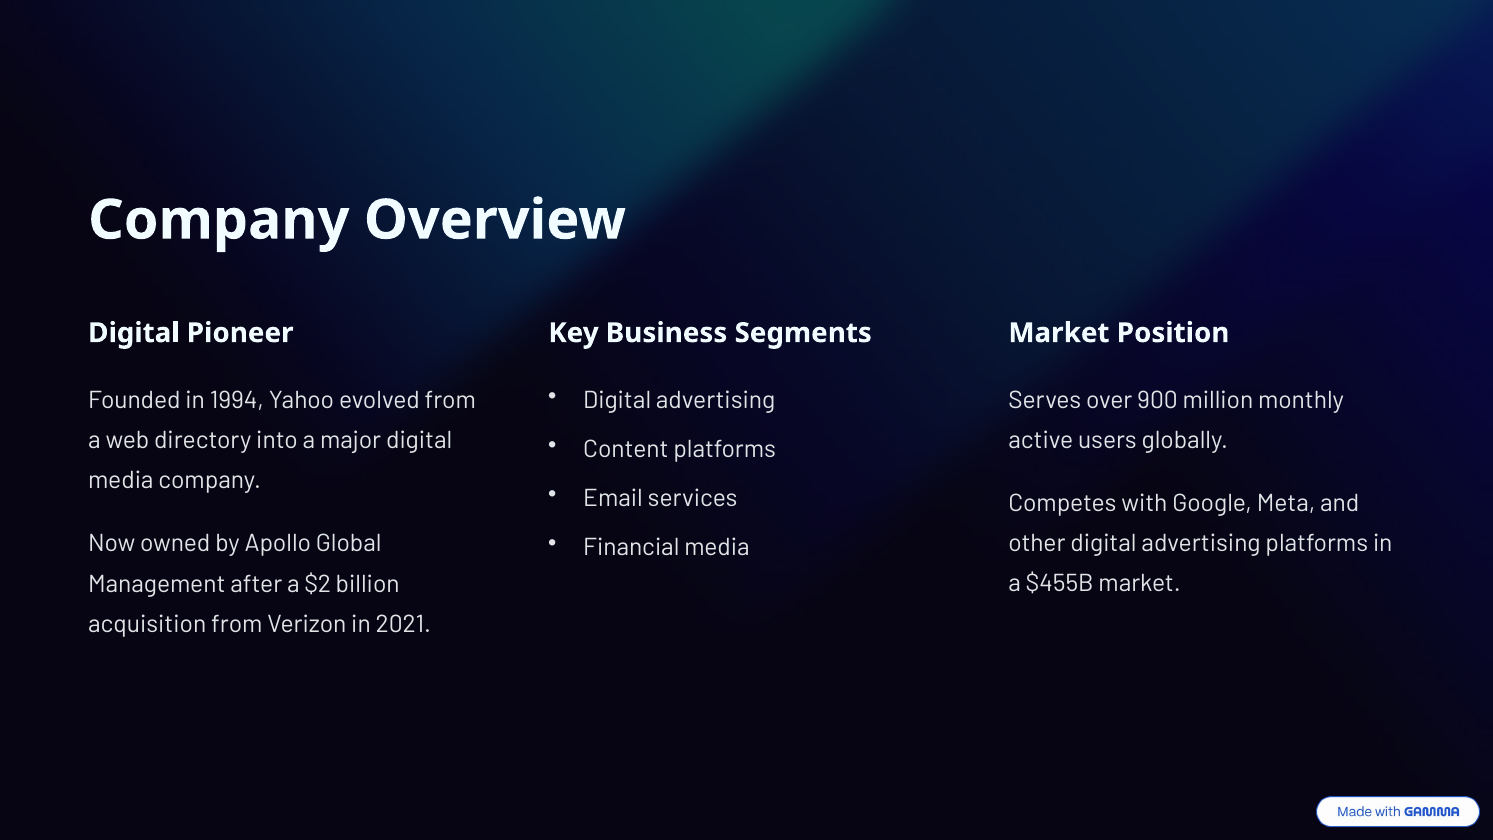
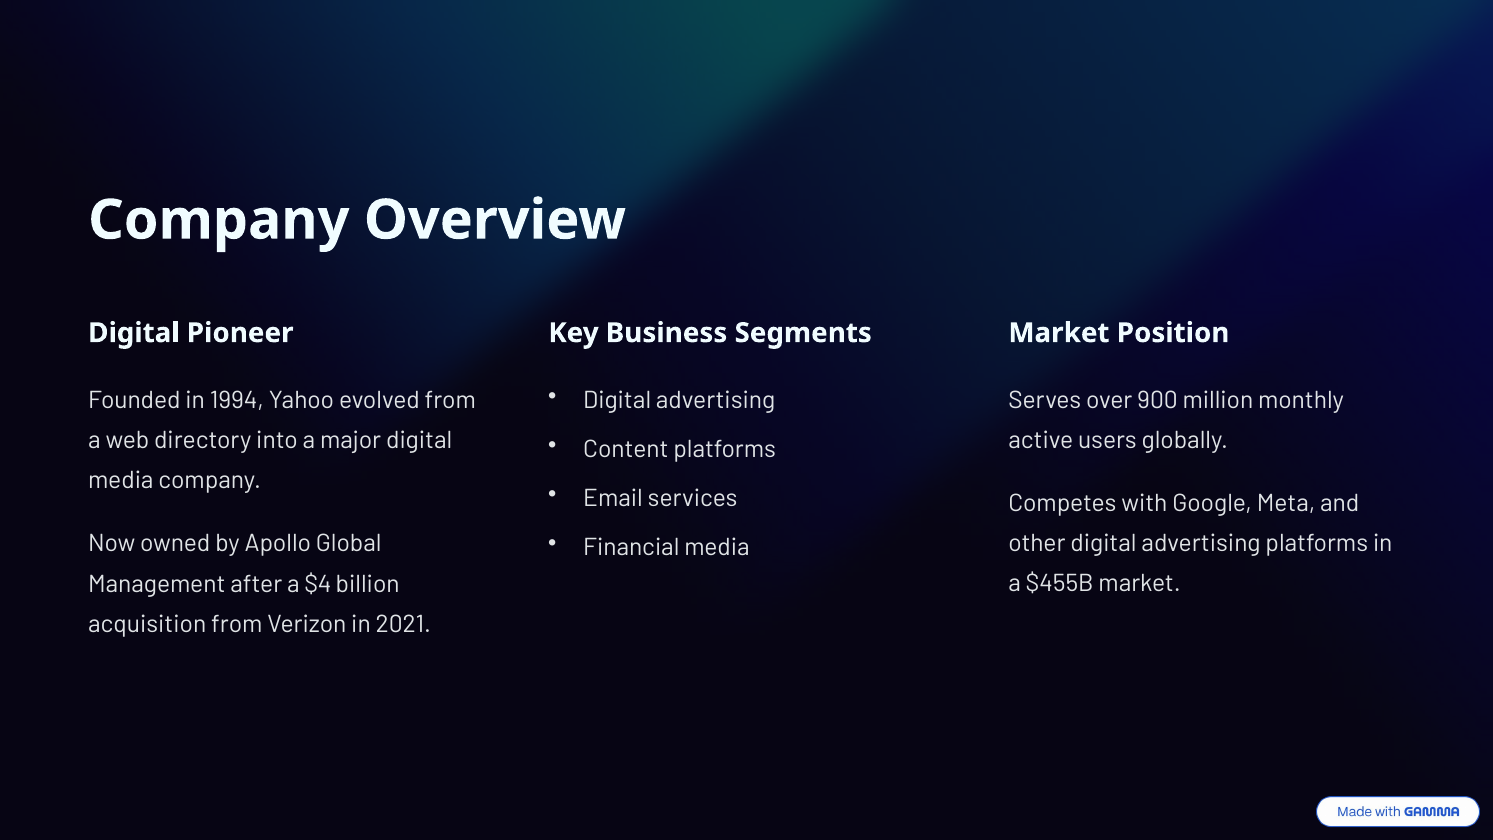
$2: $2 -> $4 (318, 584)
